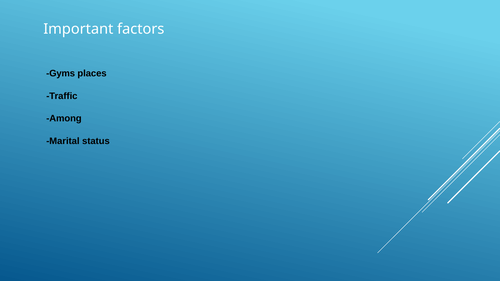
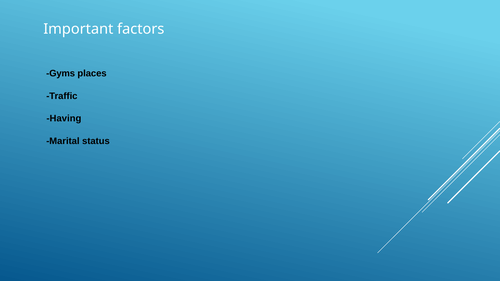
Among: Among -> Having (64, 119)
